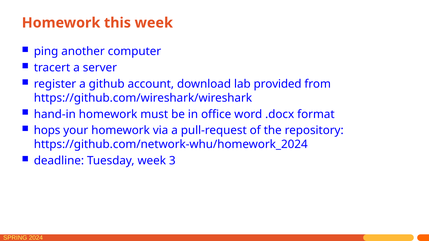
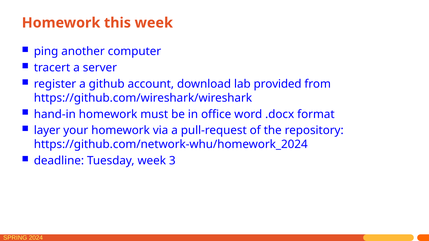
hops: hops -> layer (47, 131)
